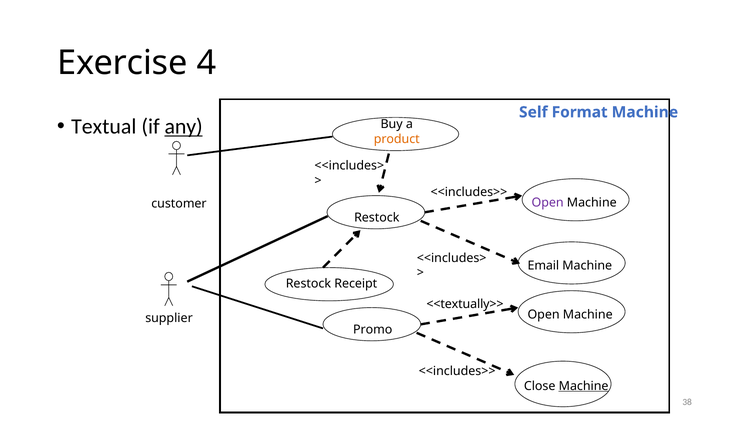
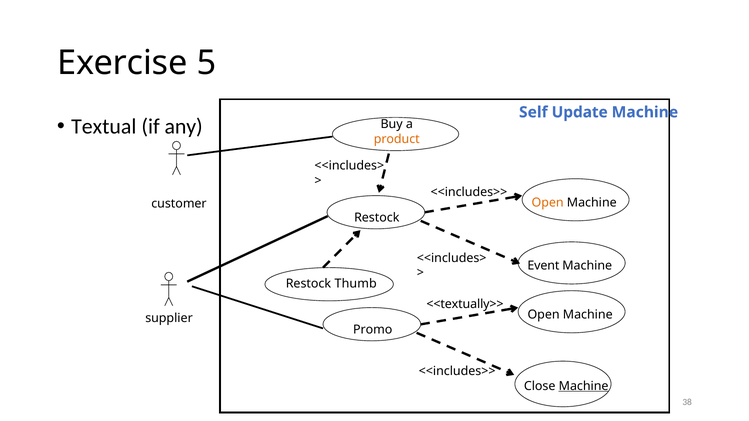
4: 4 -> 5 (206, 63)
Format: Format -> Update (580, 112)
any underline: present -> none (184, 127)
Open colour: purple -> orange (548, 203)
Email: Email -> Event (543, 266)
Receipt: Receipt -> Thumb (356, 284)
